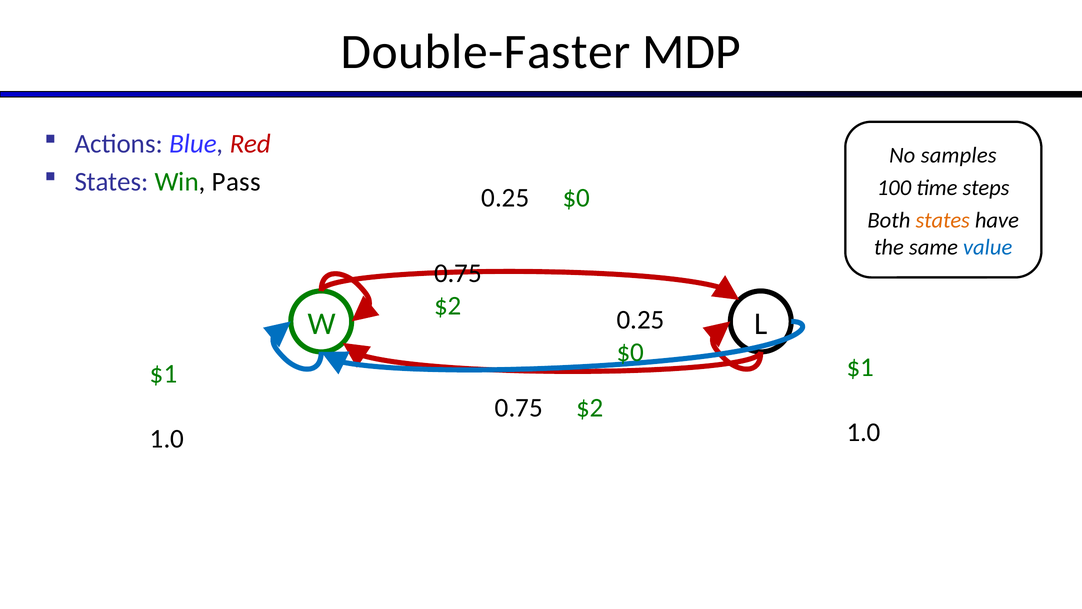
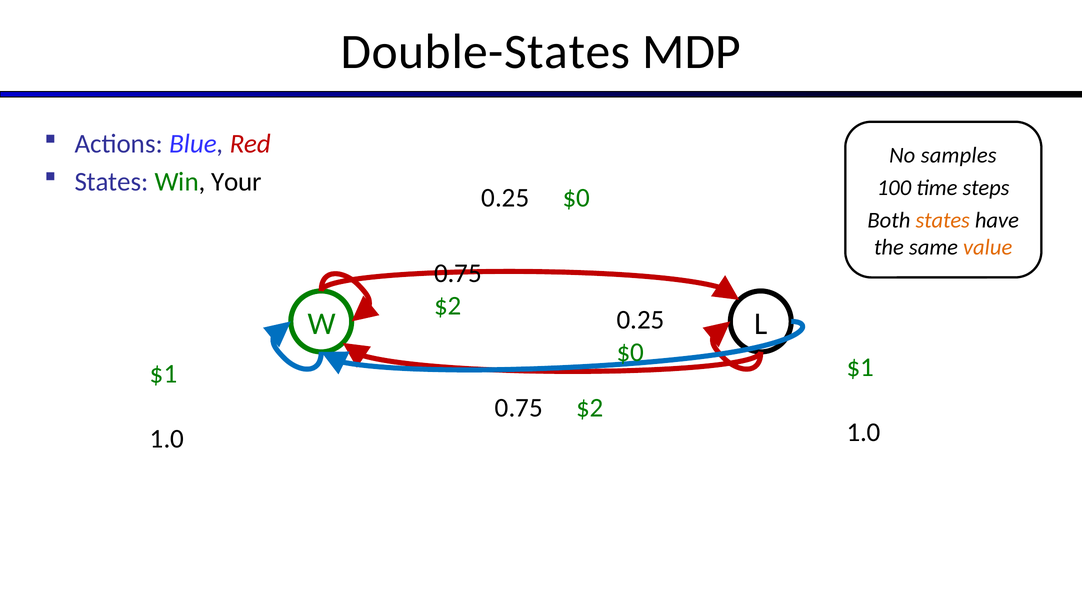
Double-Faster: Double-Faster -> Double-States (486, 52)
Pass: Pass -> Your (237, 182)
value colour: blue -> orange (988, 247)
